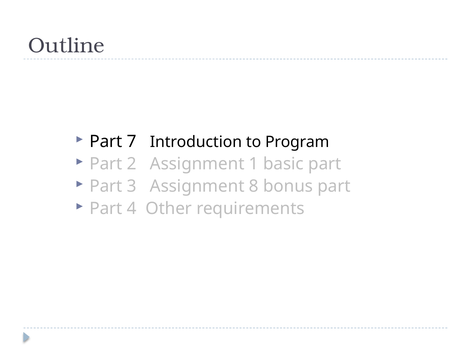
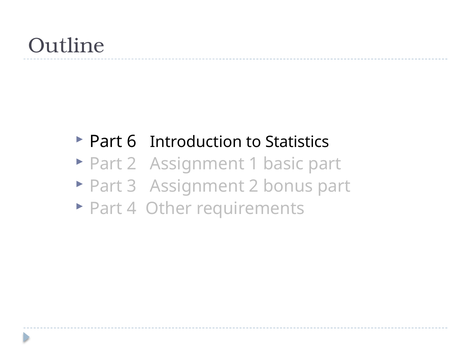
7: 7 -> 6 (132, 141)
Program: Program -> Statistics (297, 142)
Assignment 8: 8 -> 2 (254, 186)
